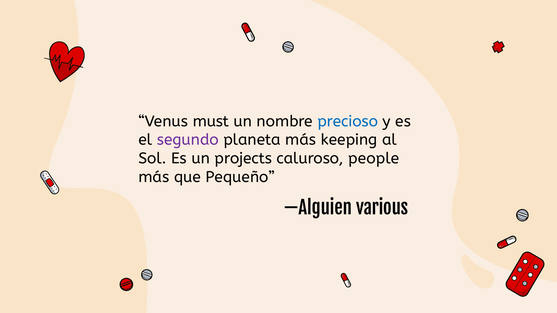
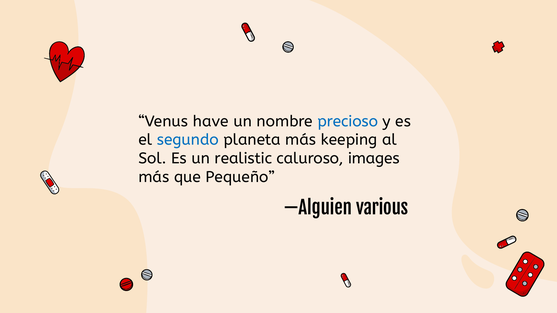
must: must -> have (211, 121)
segundo colour: purple -> blue (188, 140)
projects: projects -> realistic (243, 159)
people: people -> images (374, 159)
